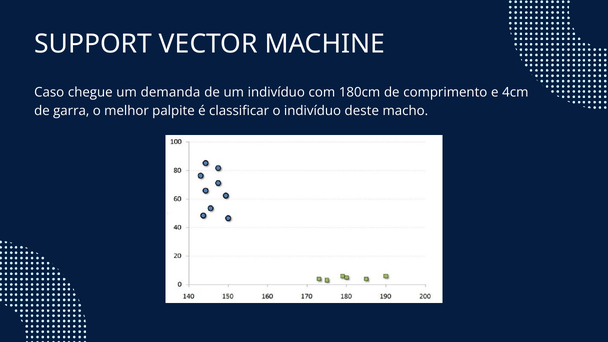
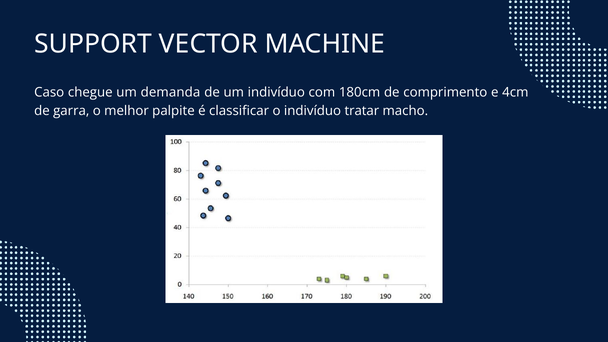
deste: deste -> tratar (362, 111)
